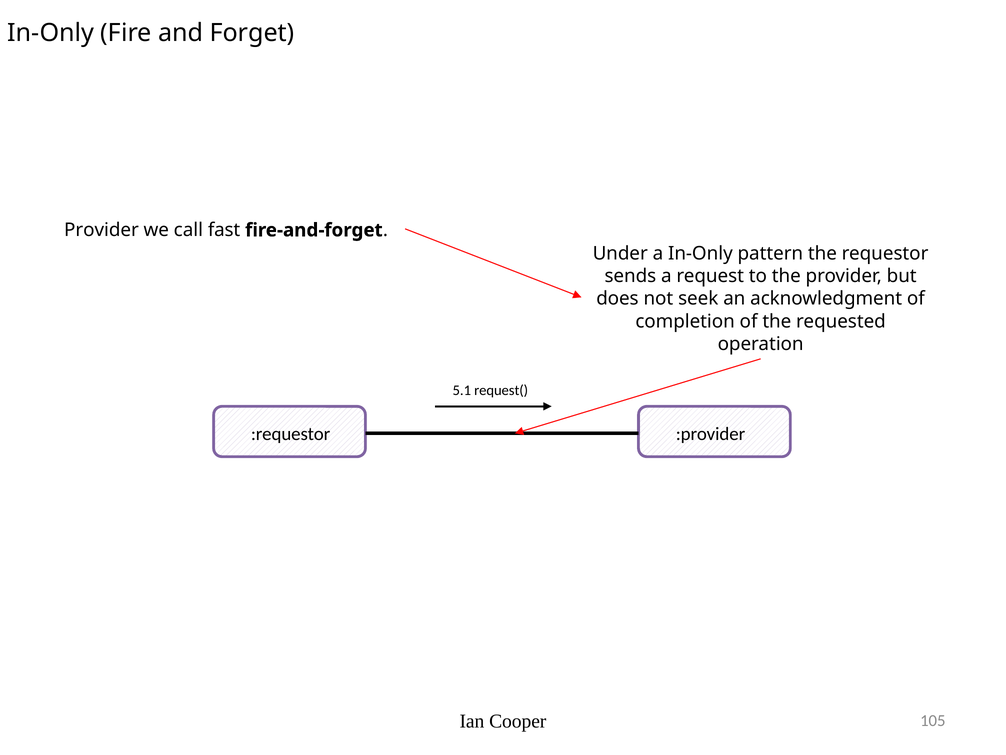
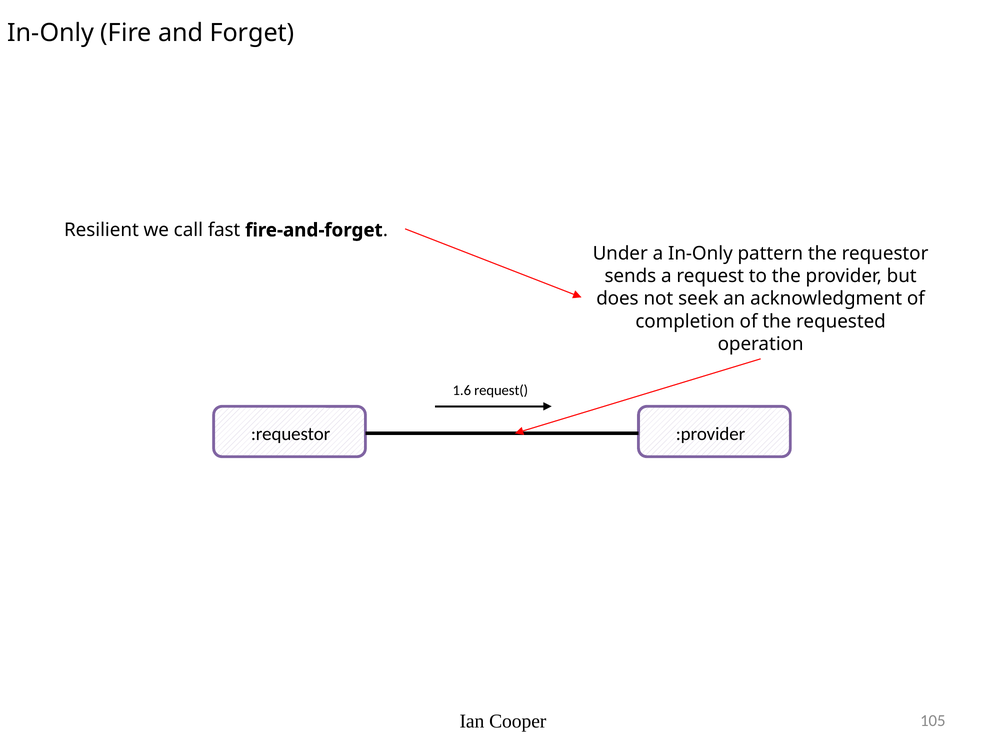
Provider: Provider -> Resilient (101, 230)
5.1: 5.1 -> 1.6 (462, 390)
